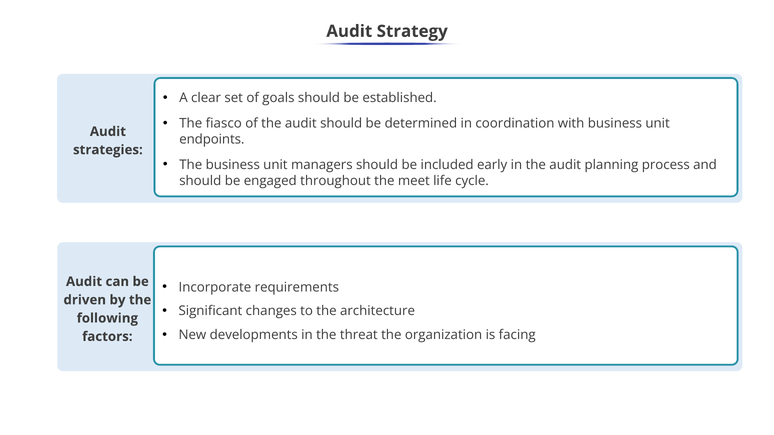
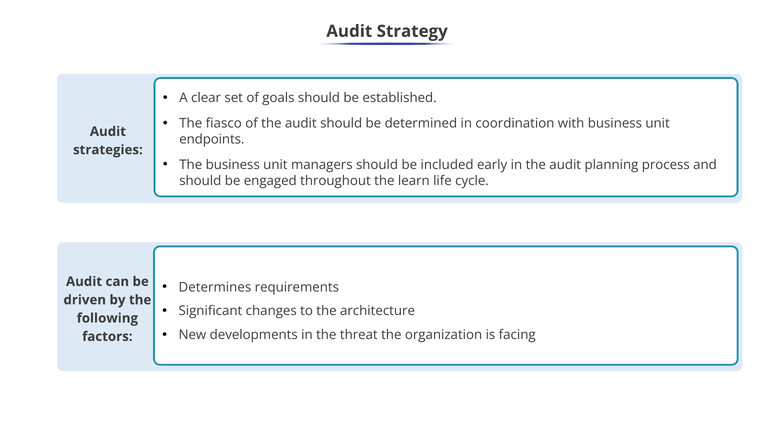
meet: meet -> learn (414, 181)
Incorporate: Incorporate -> Determines (215, 287)
